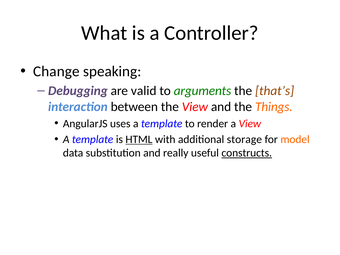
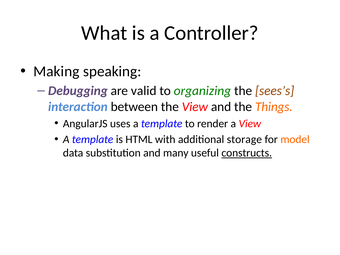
Change: Change -> Making (56, 71)
arguments: arguments -> organizing (202, 91)
that’s: that’s -> sees’s (275, 91)
HTML underline: present -> none (139, 139)
really: really -> many (176, 153)
